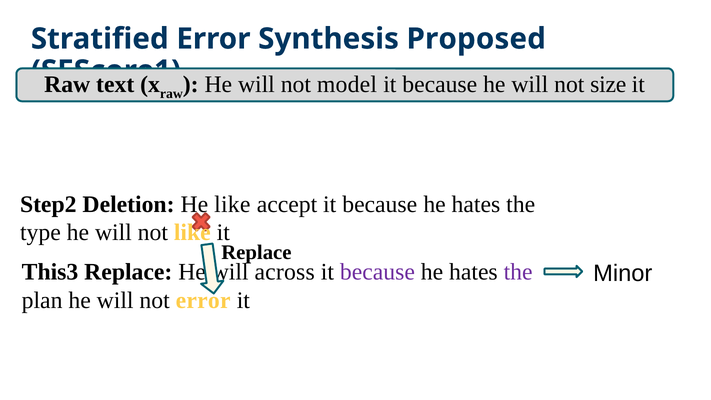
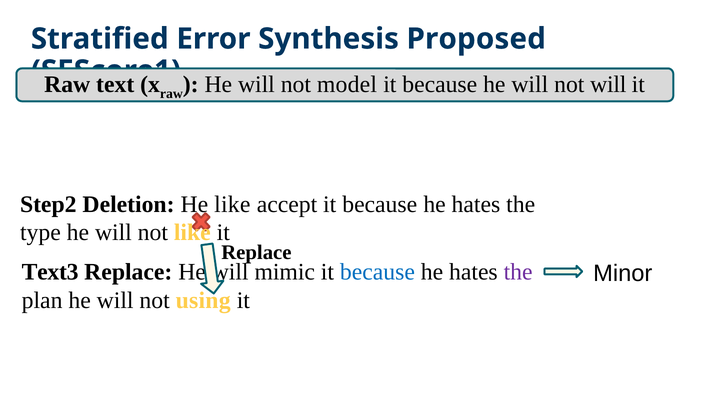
not size: size -> will (608, 84)
This3: This3 -> Text3 (50, 272)
across: across -> mimic (285, 272)
because colour: purple -> blue (377, 272)
not error: error -> using (203, 300)
